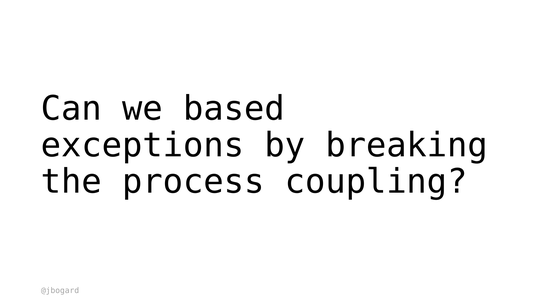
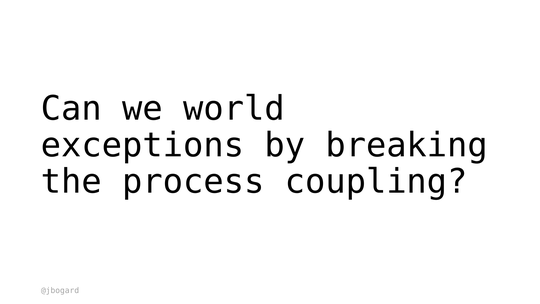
based: based -> world (234, 109)
